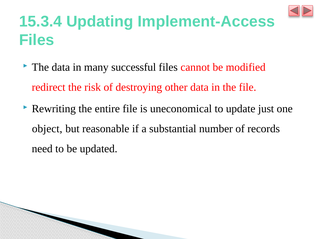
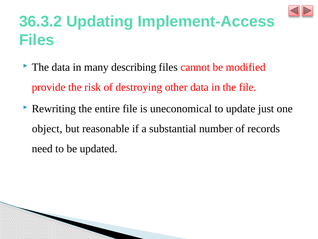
15.3.4: 15.3.4 -> 36.3.2 (41, 21)
successful: successful -> describing (134, 67)
redirect: redirect -> provide (49, 87)
